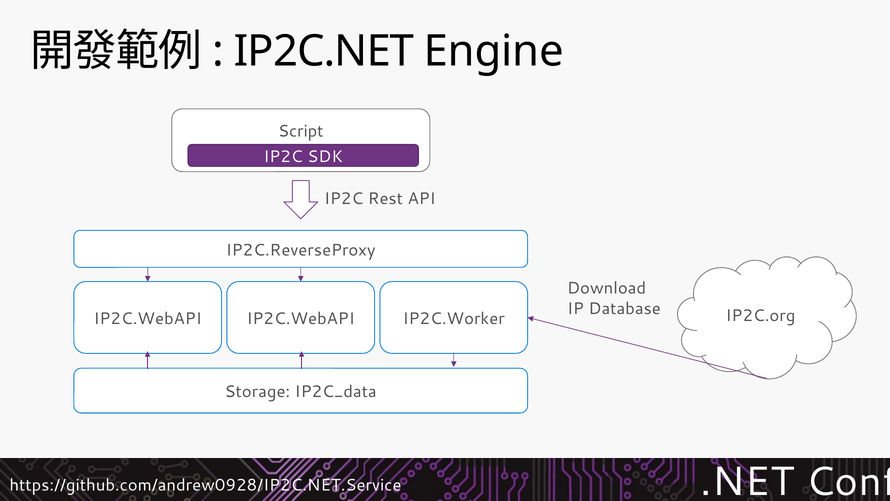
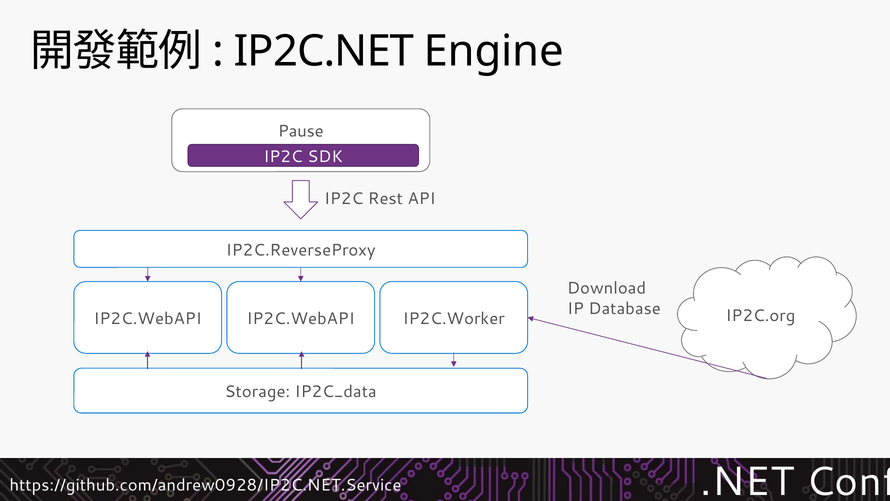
Script: Script -> Pause (301, 131)
